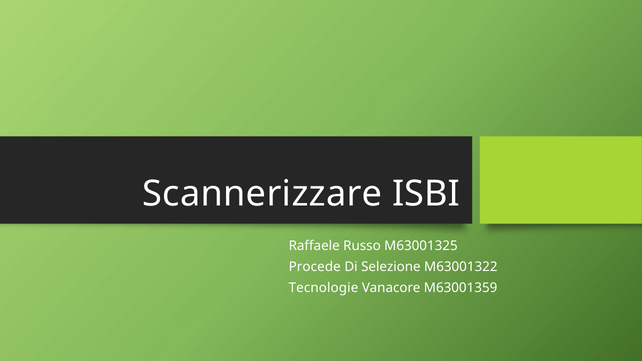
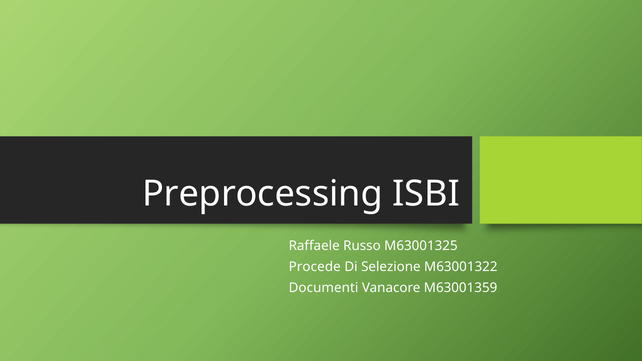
Scannerizzare: Scannerizzare -> Preprocessing (263, 194)
Tecnologie: Tecnologie -> Documenti (324, 288)
